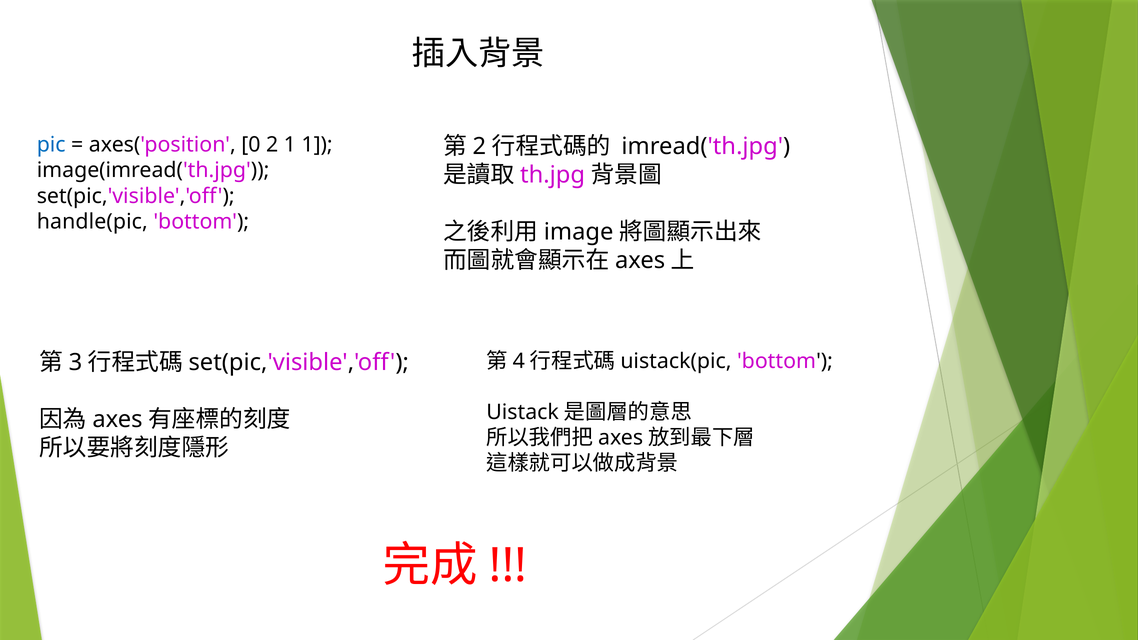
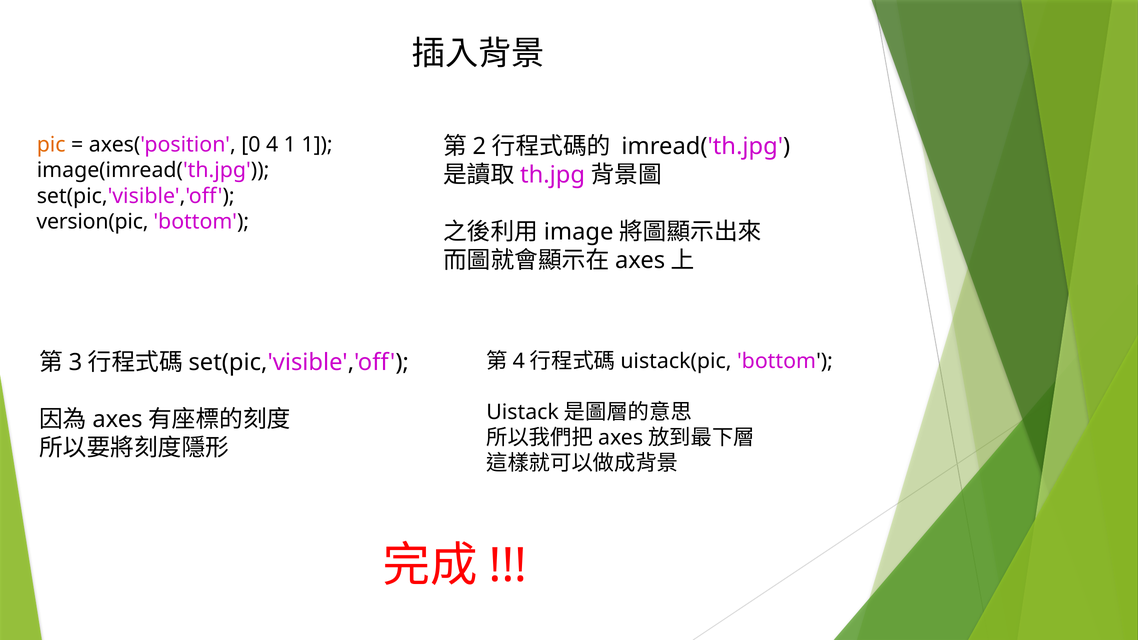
pic colour: blue -> orange (51, 145)
0 2: 2 -> 4 (272, 145)
handle(pic: handle(pic -> version(pic (92, 222)
